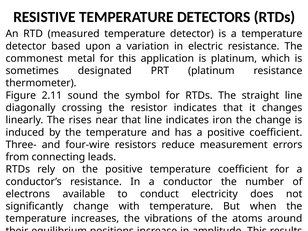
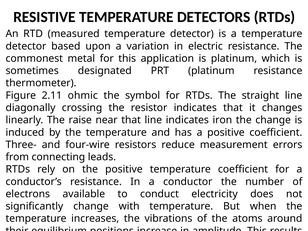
sound: sound -> ohmic (83, 95)
The rises: rises -> raise (80, 120)
